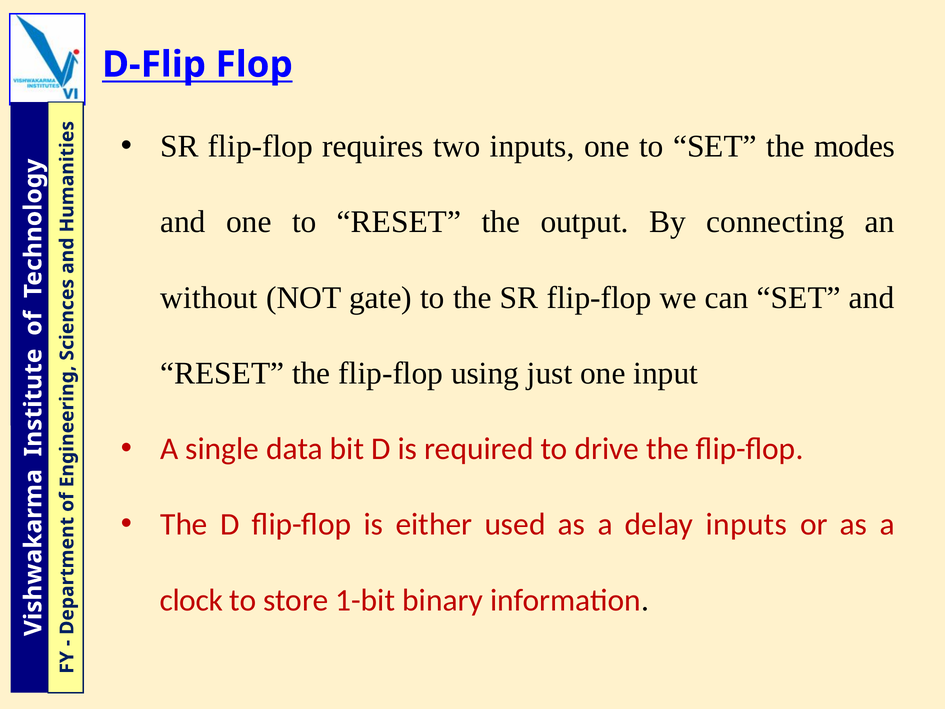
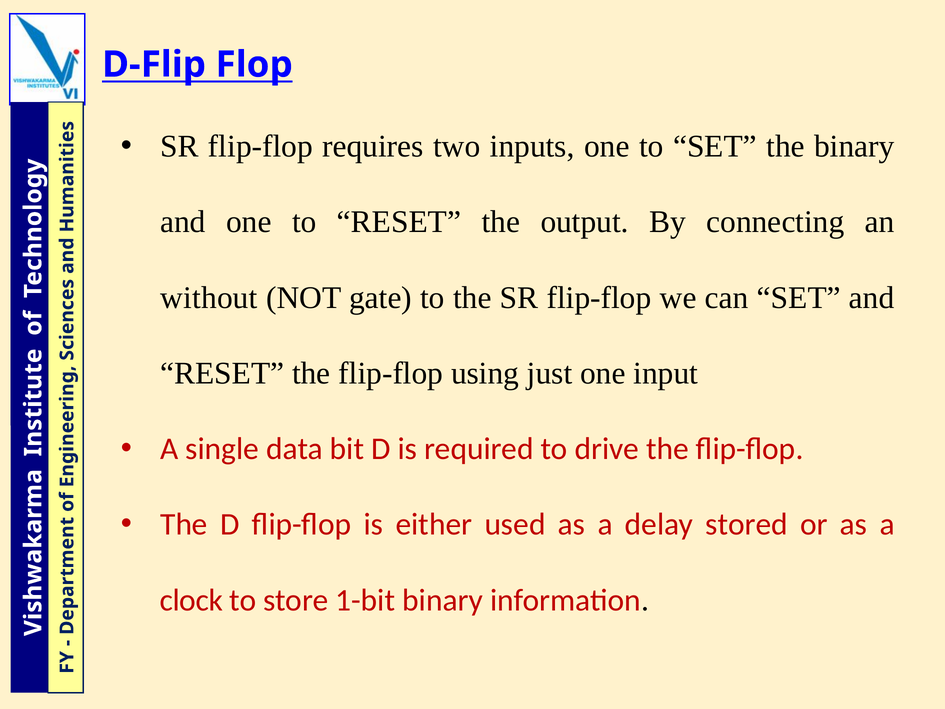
the modes: modes -> binary (854, 146)
delay inputs: inputs -> stored (747, 524)
